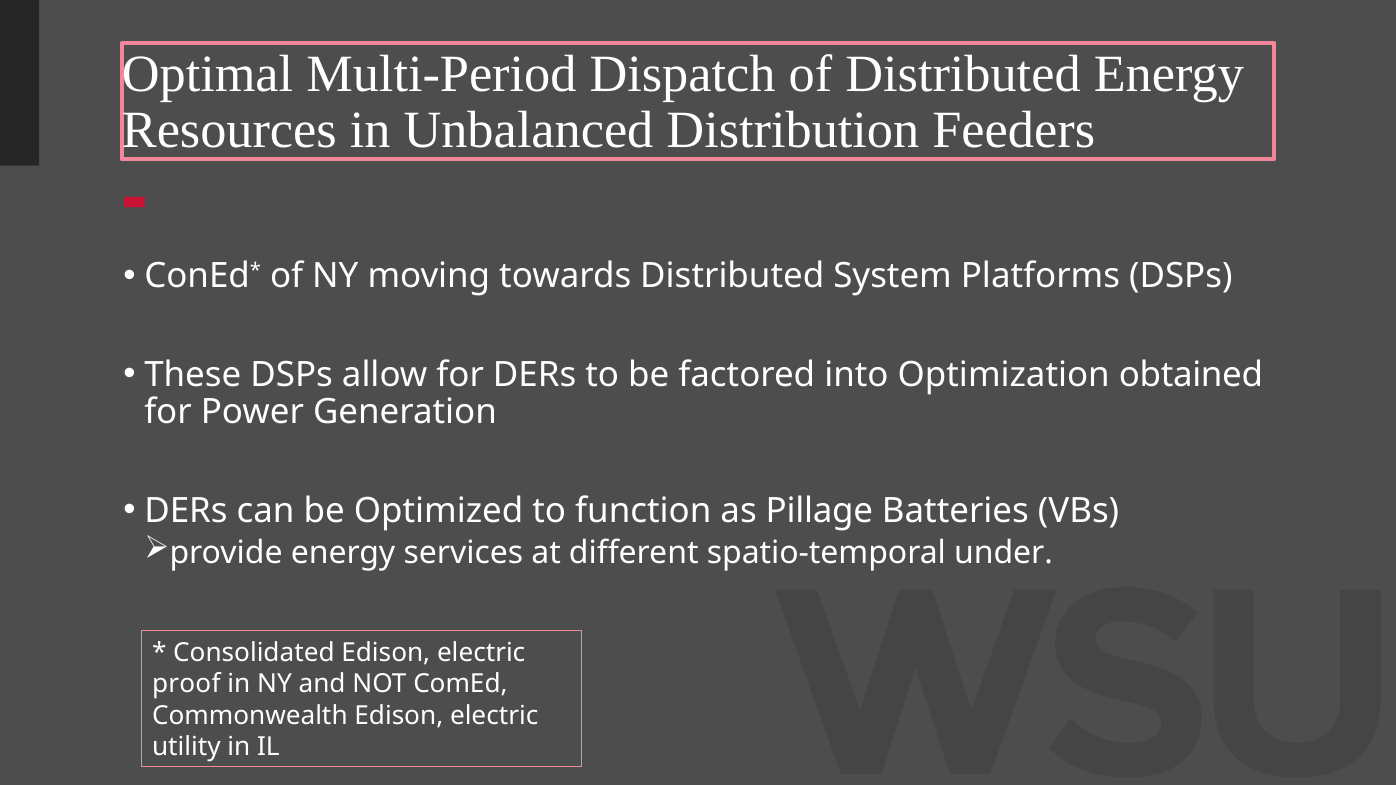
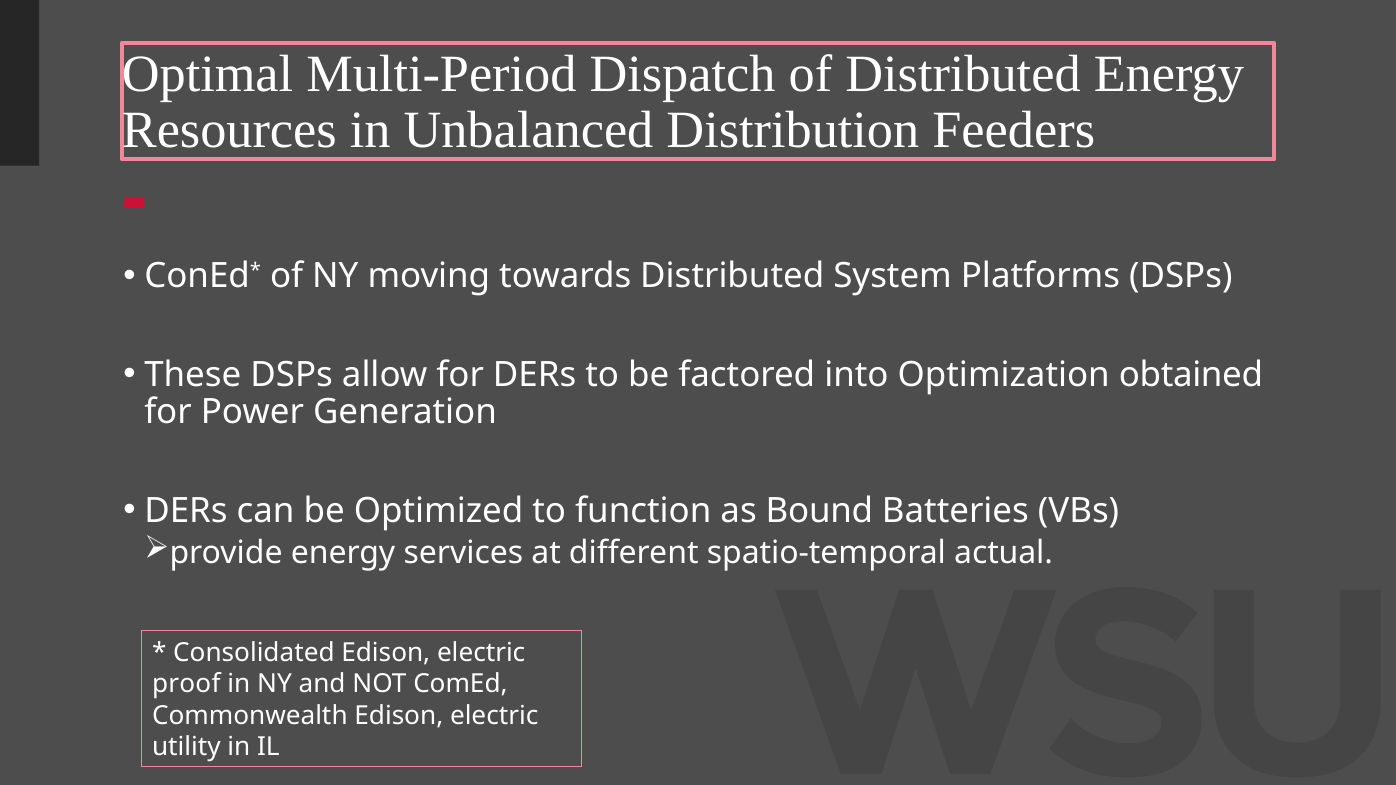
Pillage: Pillage -> Bound (819, 511)
under: under -> actual (1004, 553)
